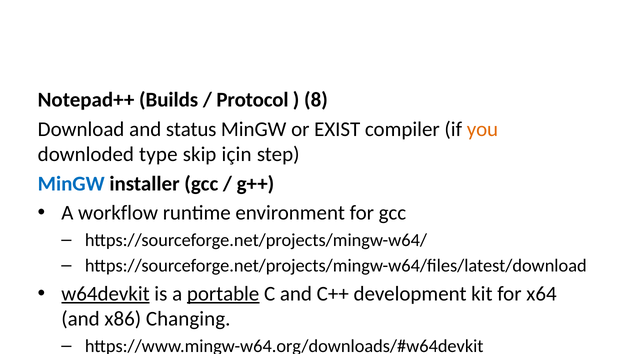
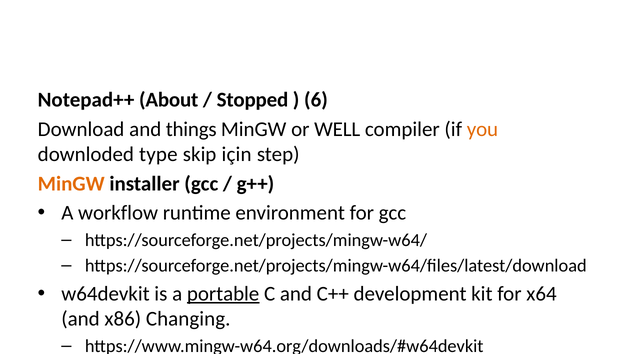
Builds: Builds -> About (169, 100)
Protocol: Protocol -> Stopped (252, 100)
8: 8 -> 6 (316, 100)
status: status -> things (191, 129)
EXIST: EXIST -> WELL (337, 129)
MinGW colour: blue -> orange (71, 184)
w64devkit underline: present -> none (106, 294)
